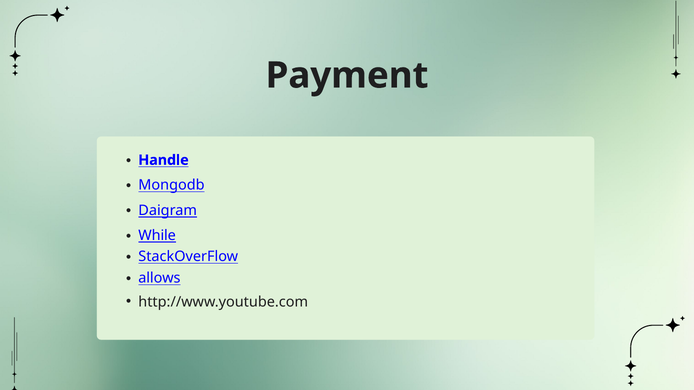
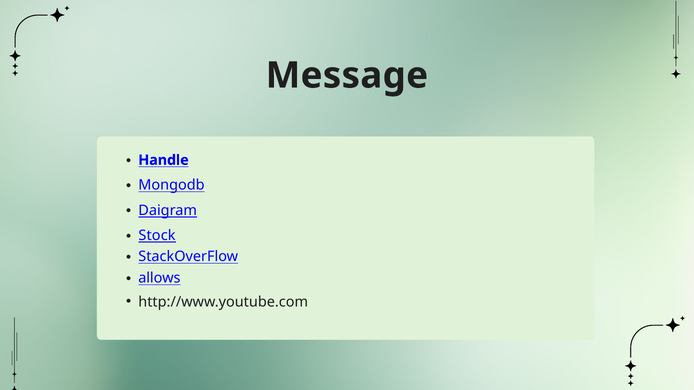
Payment: Payment -> Message (347, 76)
While: While -> Stock (157, 236)
